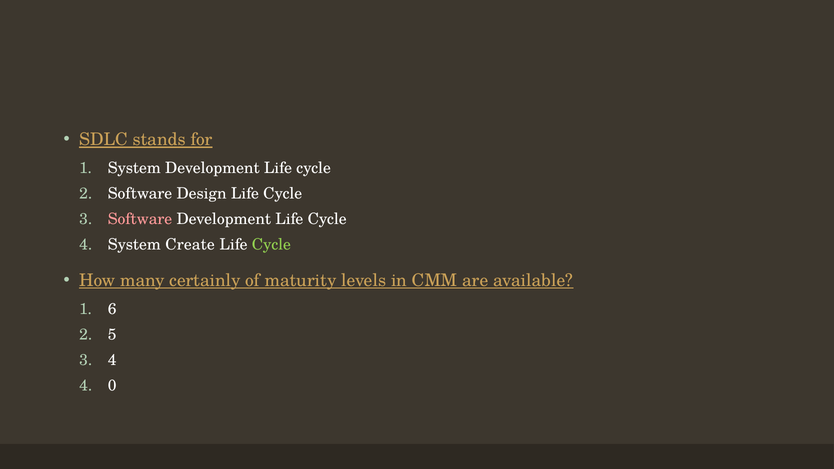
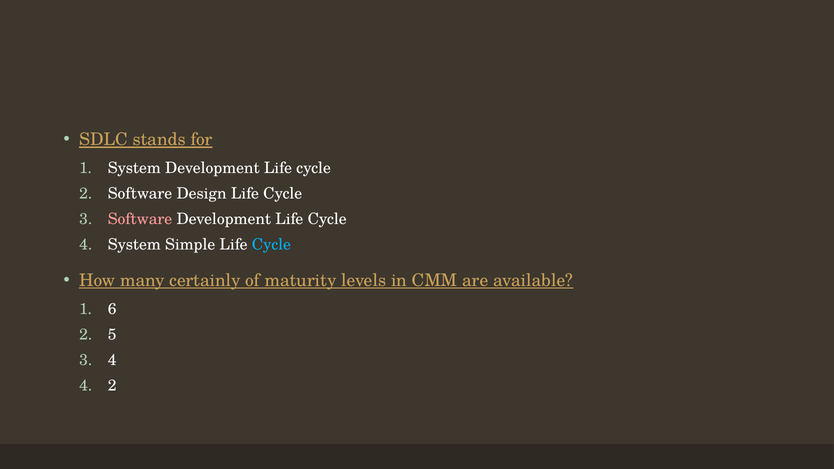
Create: Create -> Simple (190, 245)
Cycle colour: light green -> light blue (271, 245)
4 0: 0 -> 2 (112, 386)
